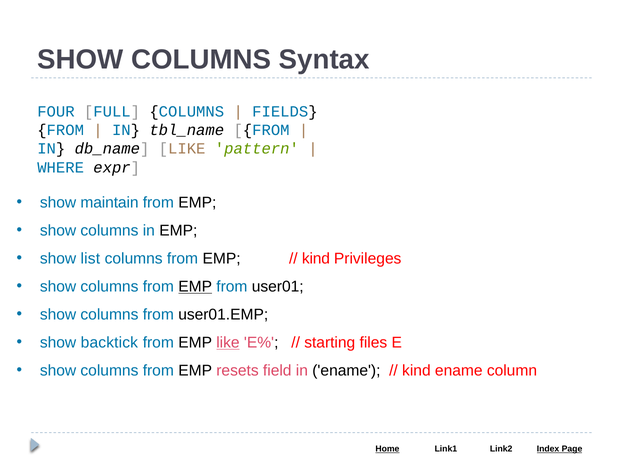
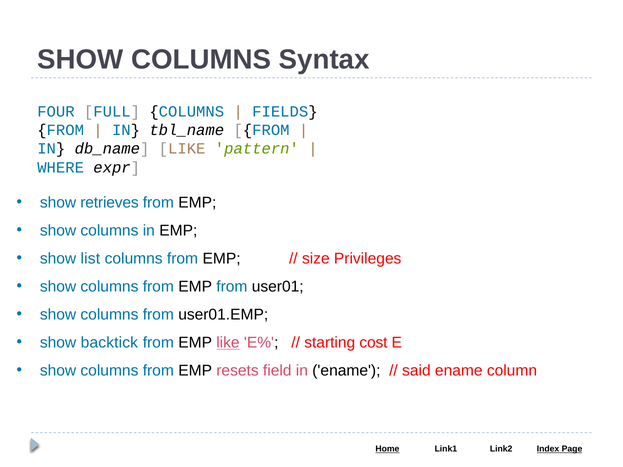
maintain: maintain -> retrieves (110, 203)
kind: kind -> size (316, 259)
EMP underline: present -> none (195, 287)
files: files -> cost (373, 343)
kind: kind -> said (416, 371)
